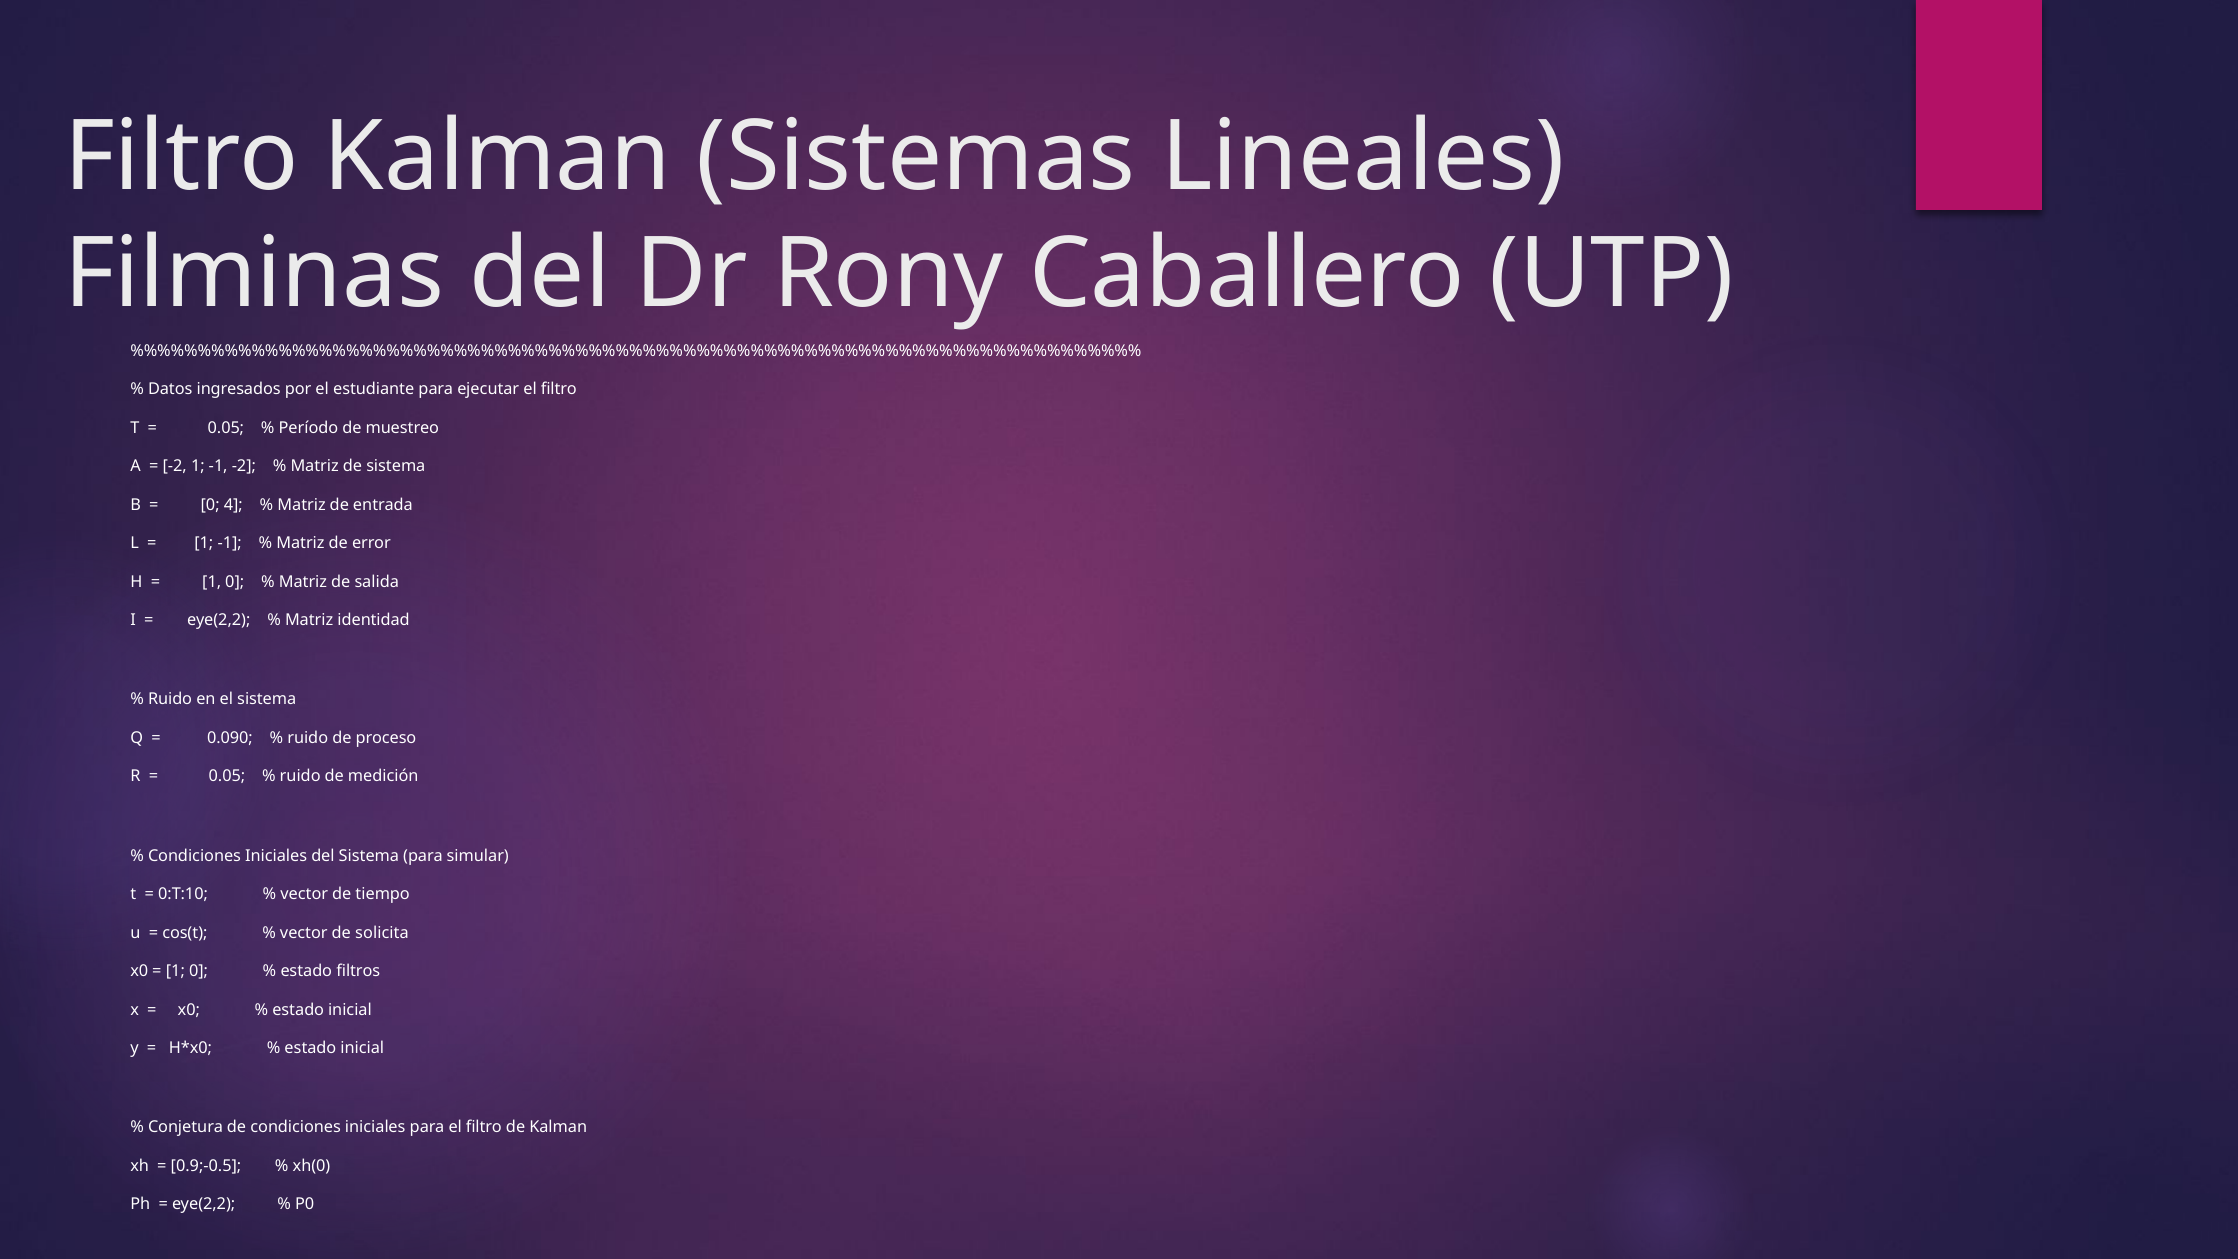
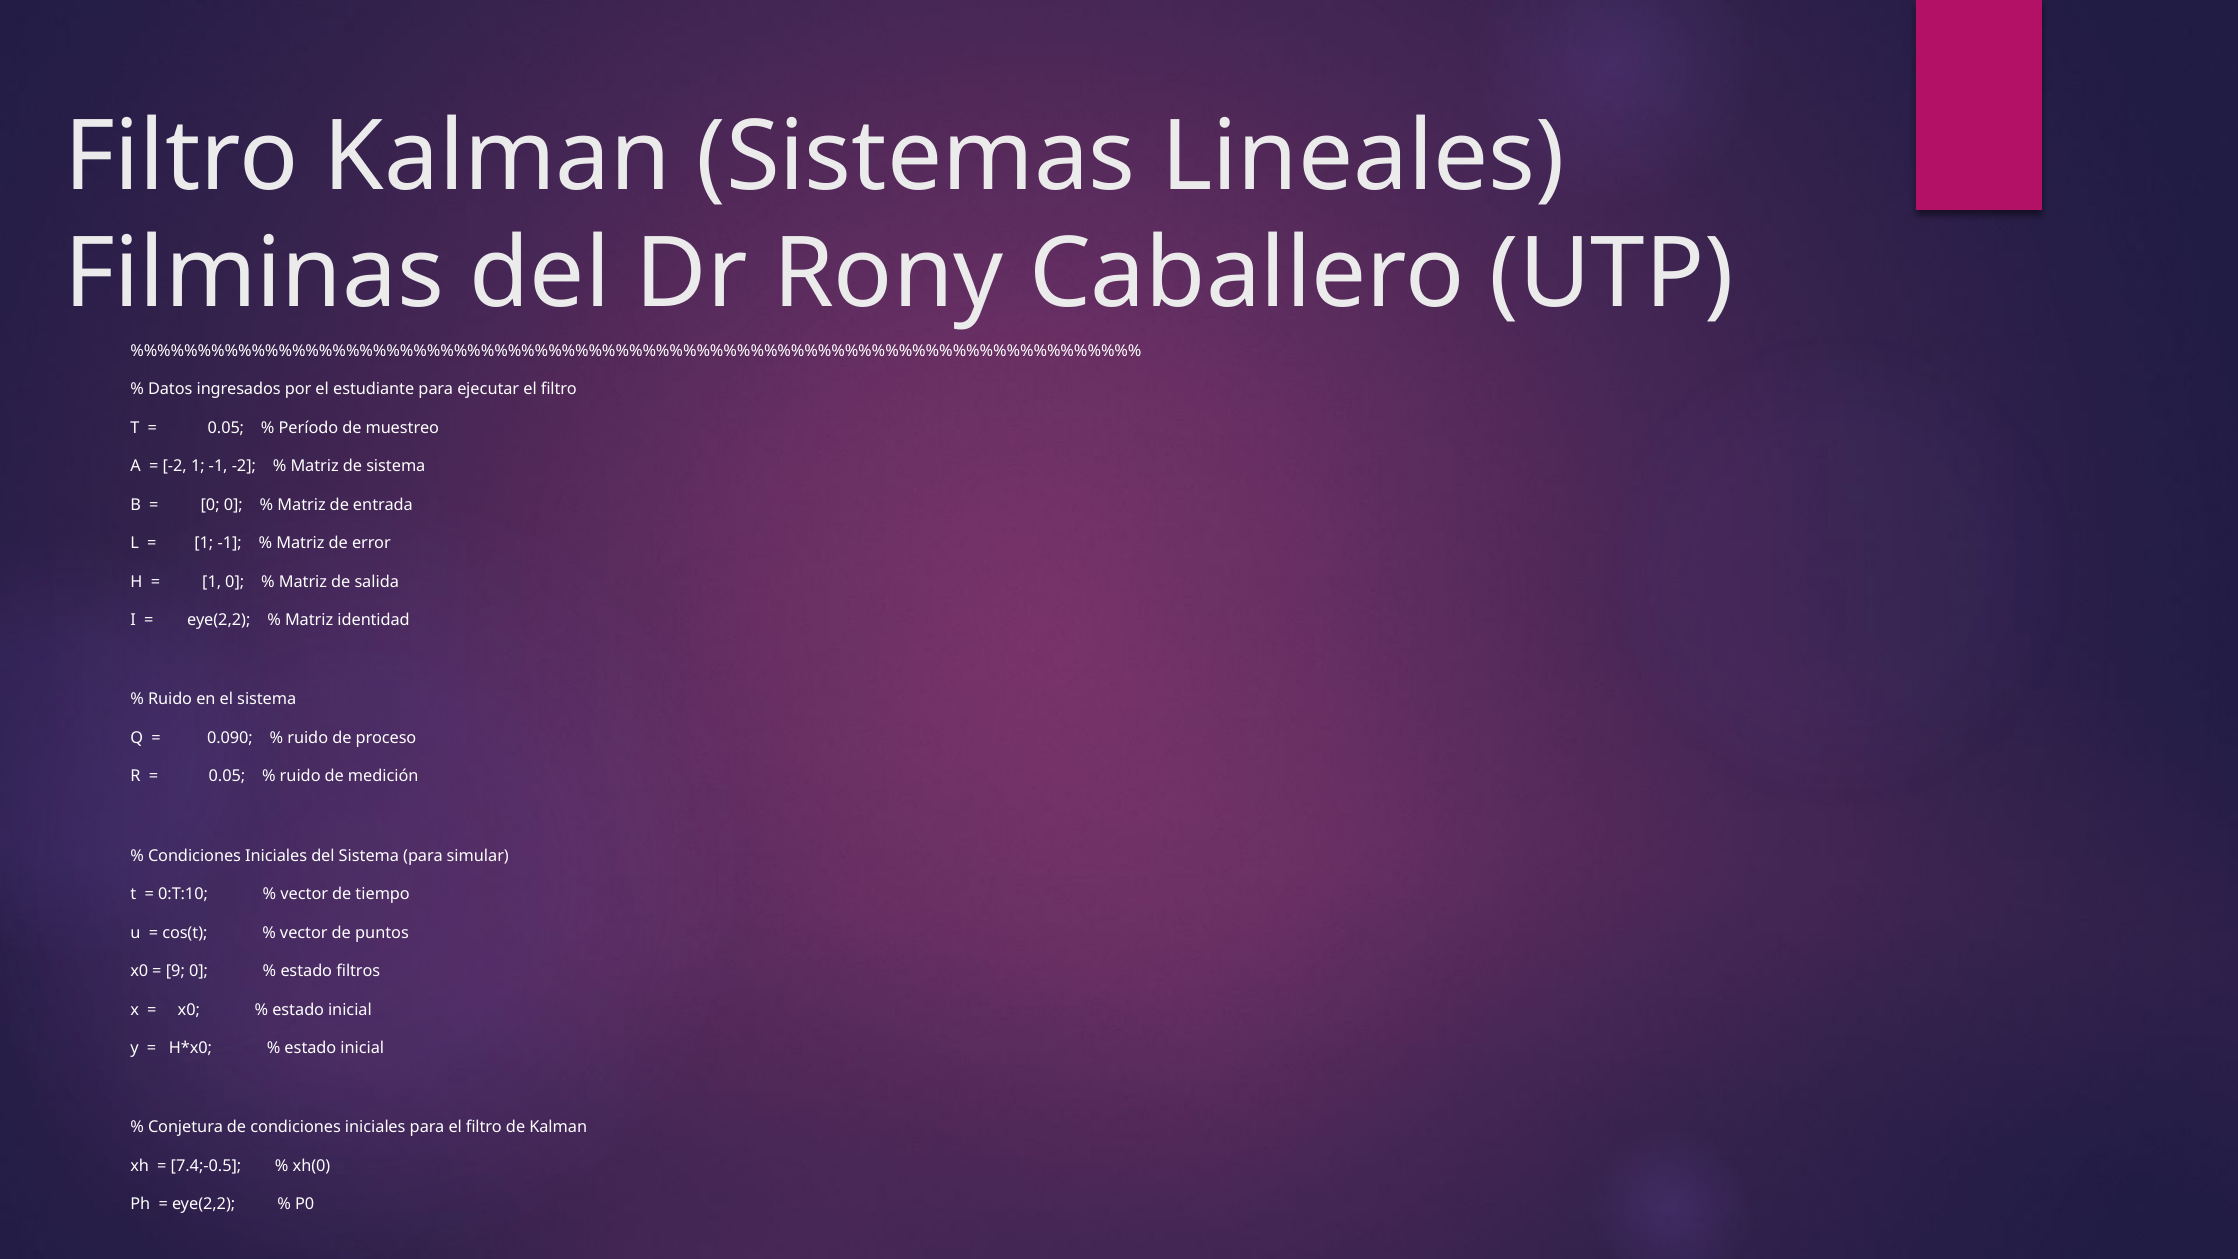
0 4: 4 -> 0 (233, 505)
solicita: solicita -> puntos (382, 933)
1: 1 -> 9 (175, 971)
0.9;-0.5: 0.9;-0.5 -> 7.4;-0.5 (206, 1166)
